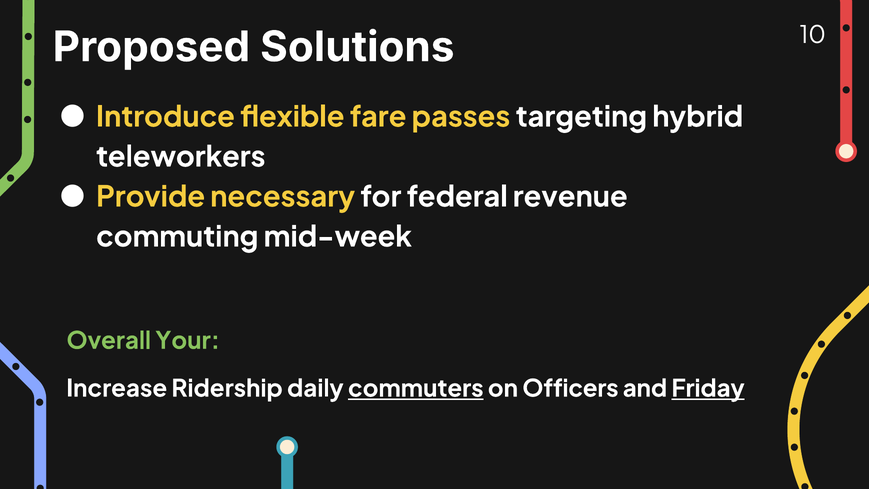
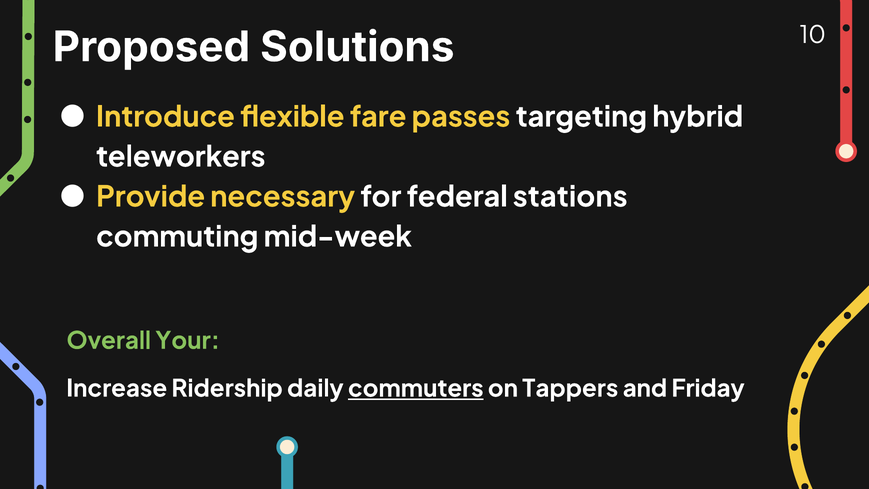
revenue: revenue -> stations (570, 197)
Officers: Officers -> Tappers (570, 389)
Friday underline: present -> none (708, 389)
